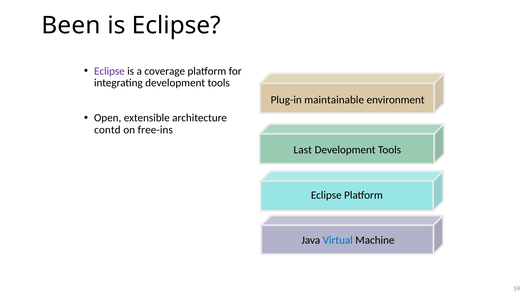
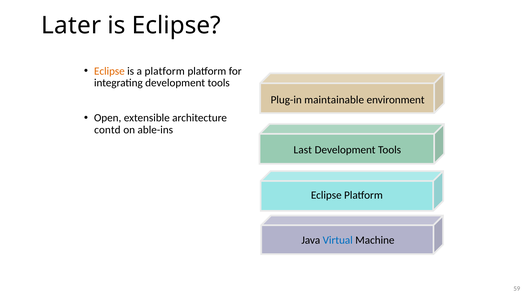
Been: Been -> Later (71, 25)
Eclipse colour: purple -> orange (109, 71)
a coverage: coverage -> platform (165, 71)
free-ins: free-ins -> able-ins (155, 130)
